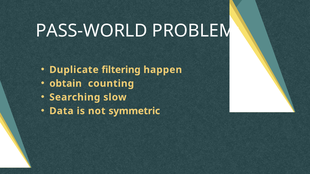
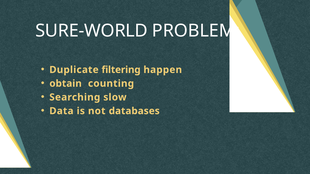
PASS-WORLD: PASS-WORLD -> SURE-WORLD (92, 31)
symmetric: symmetric -> databases (134, 111)
